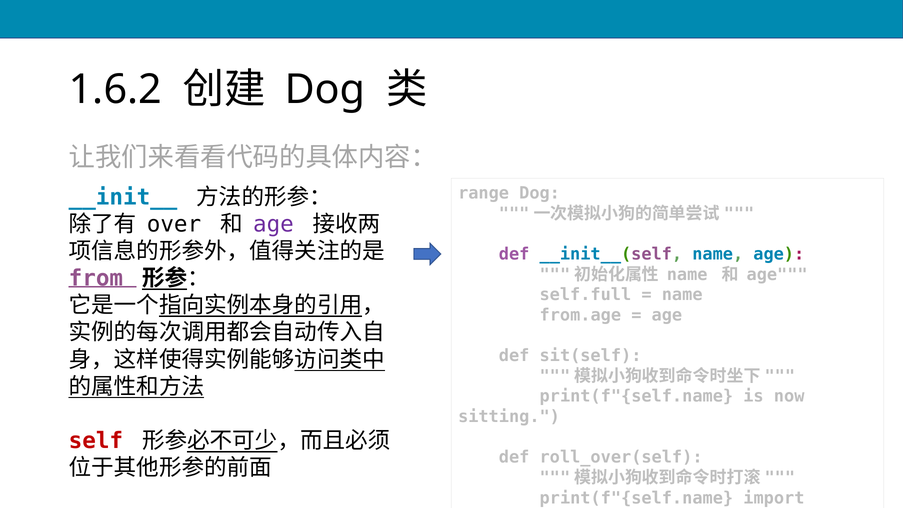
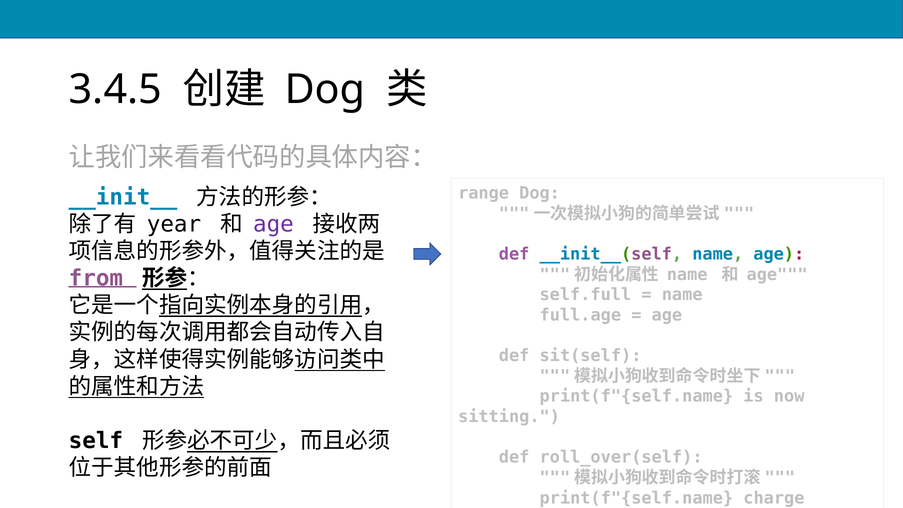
1.6.2: 1.6.2 -> 3.4.5 (115, 90)
over: over -> year (174, 224)
from.age: from.age -> full.age (580, 315)
self colour: red -> black (96, 441)
import: import -> charge (774, 498)
